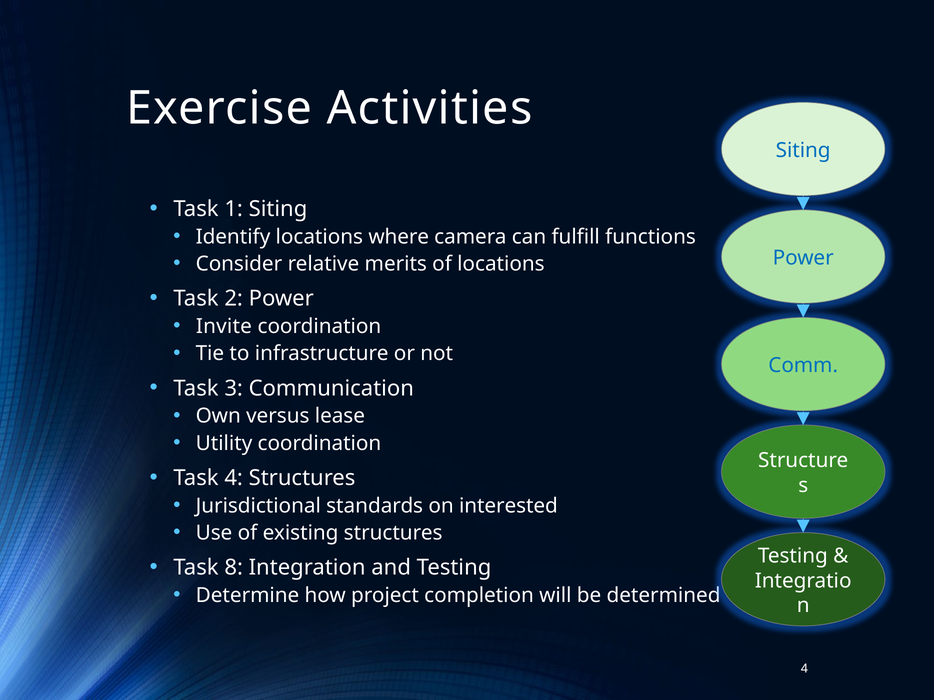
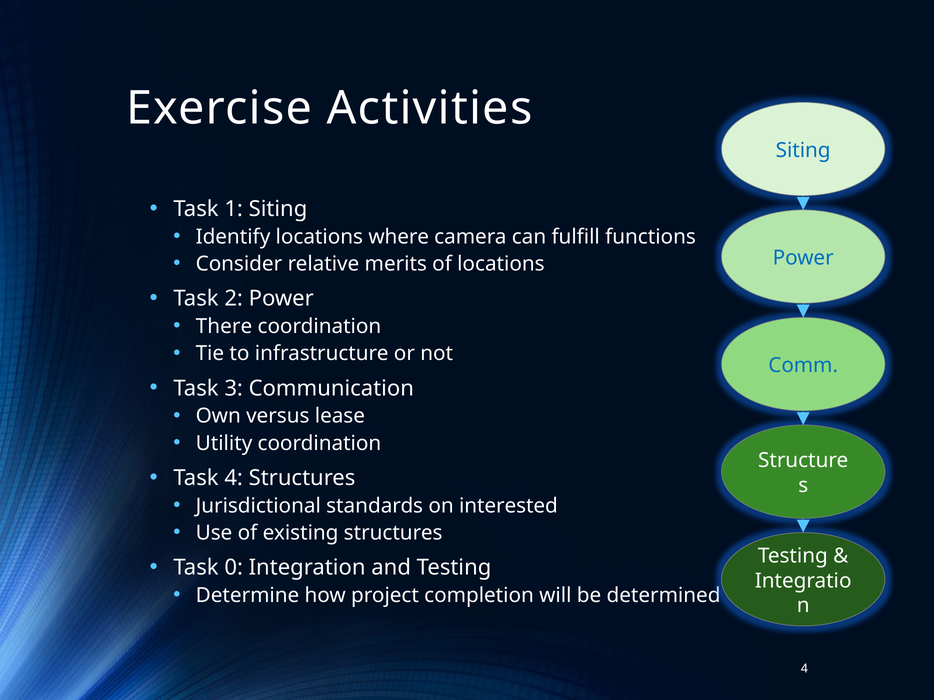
Invite: Invite -> There (224, 327)
8: 8 -> 0 (234, 568)
